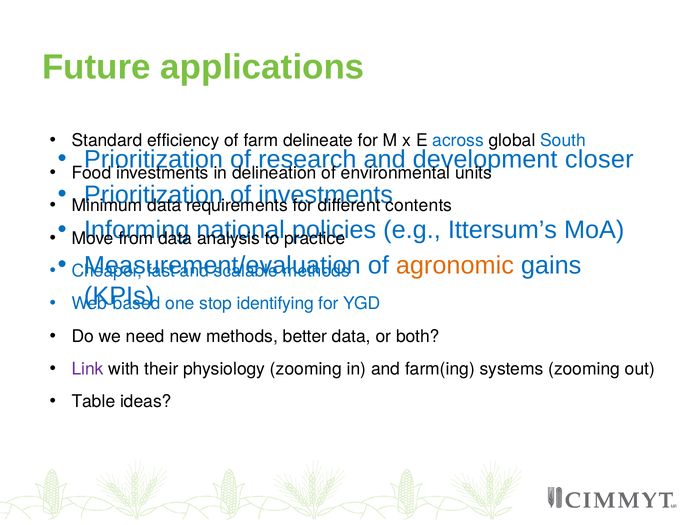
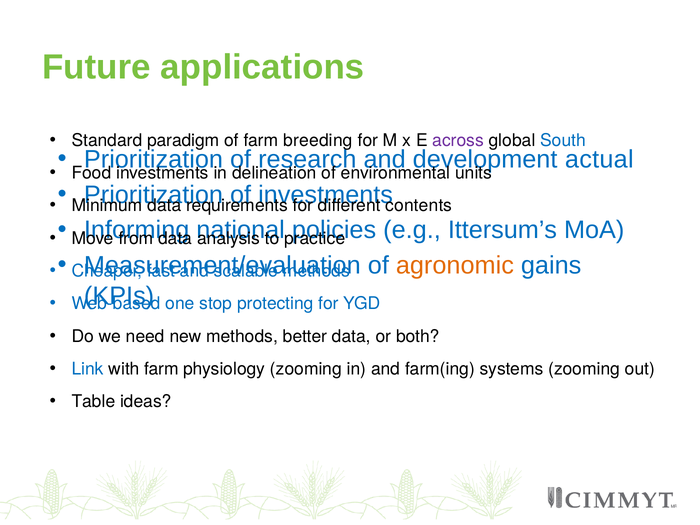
efficiency: efficiency -> paradigm (183, 140)
delineate: delineate -> breeding (318, 140)
across colour: blue -> purple (458, 140)
closer: closer -> actual (599, 159)
identifying: identifying -> protecting (275, 304)
Link colour: purple -> blue (88, 369)
with their: their -> farm (161, 369)
